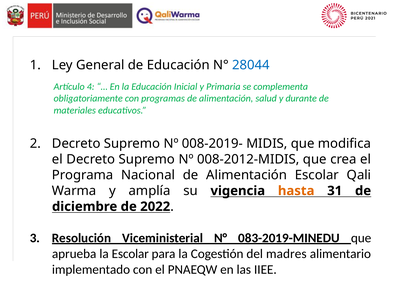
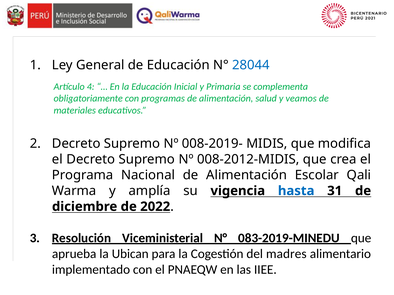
durante: durante -> veamos (301, 99)
hasta colour: orange -> blue (296, 191)
la Escolar: Escolar -> Ubican (130, 254)
